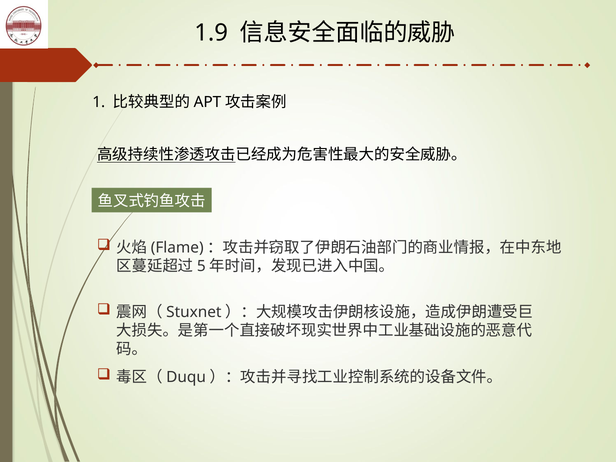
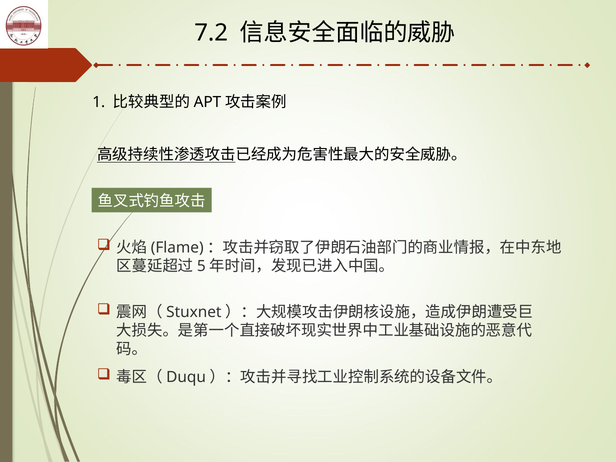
1.9: 1.9 -> 7.2 (211, 33)
